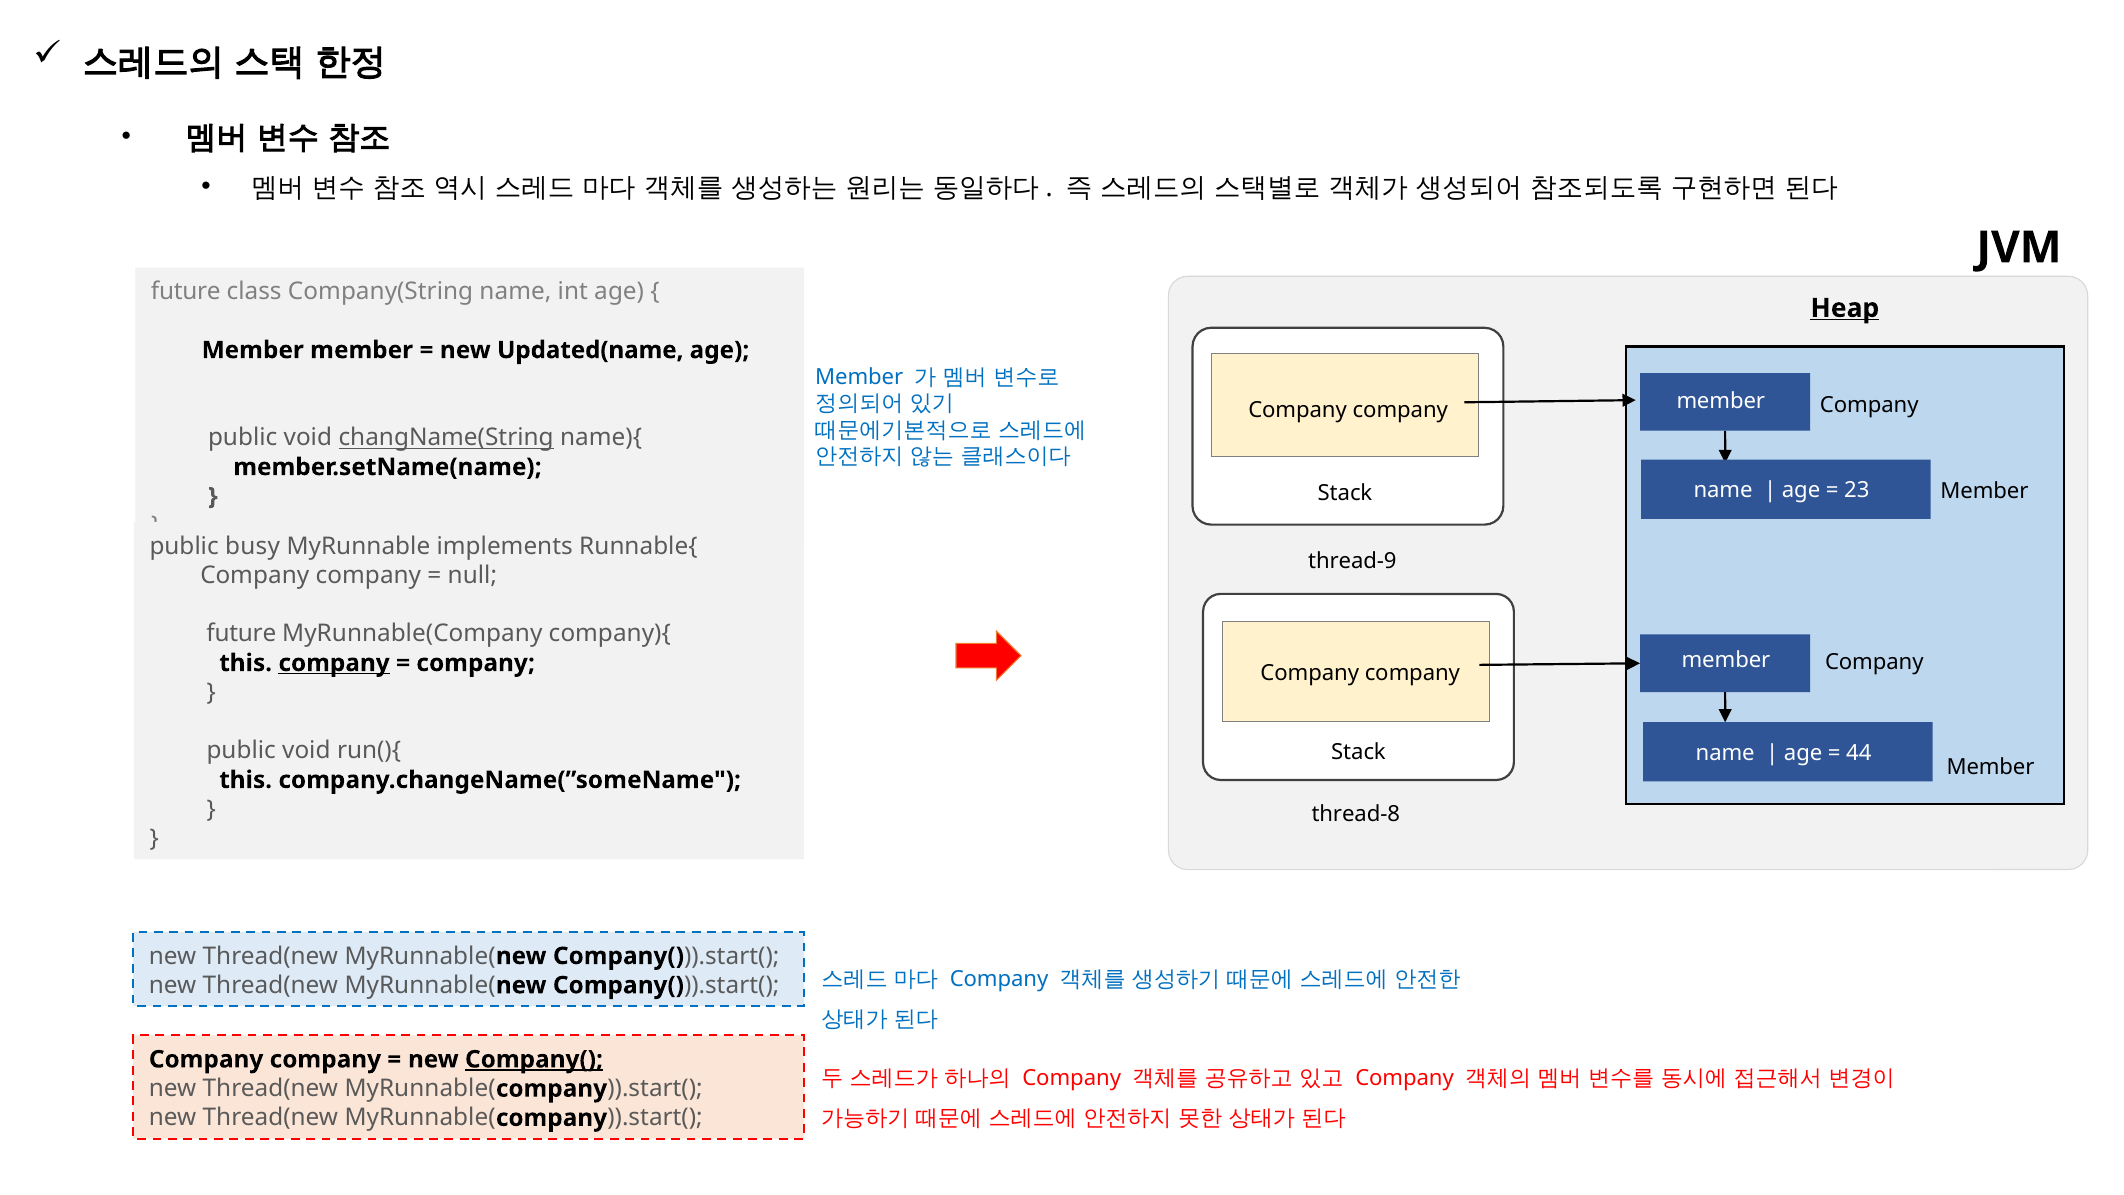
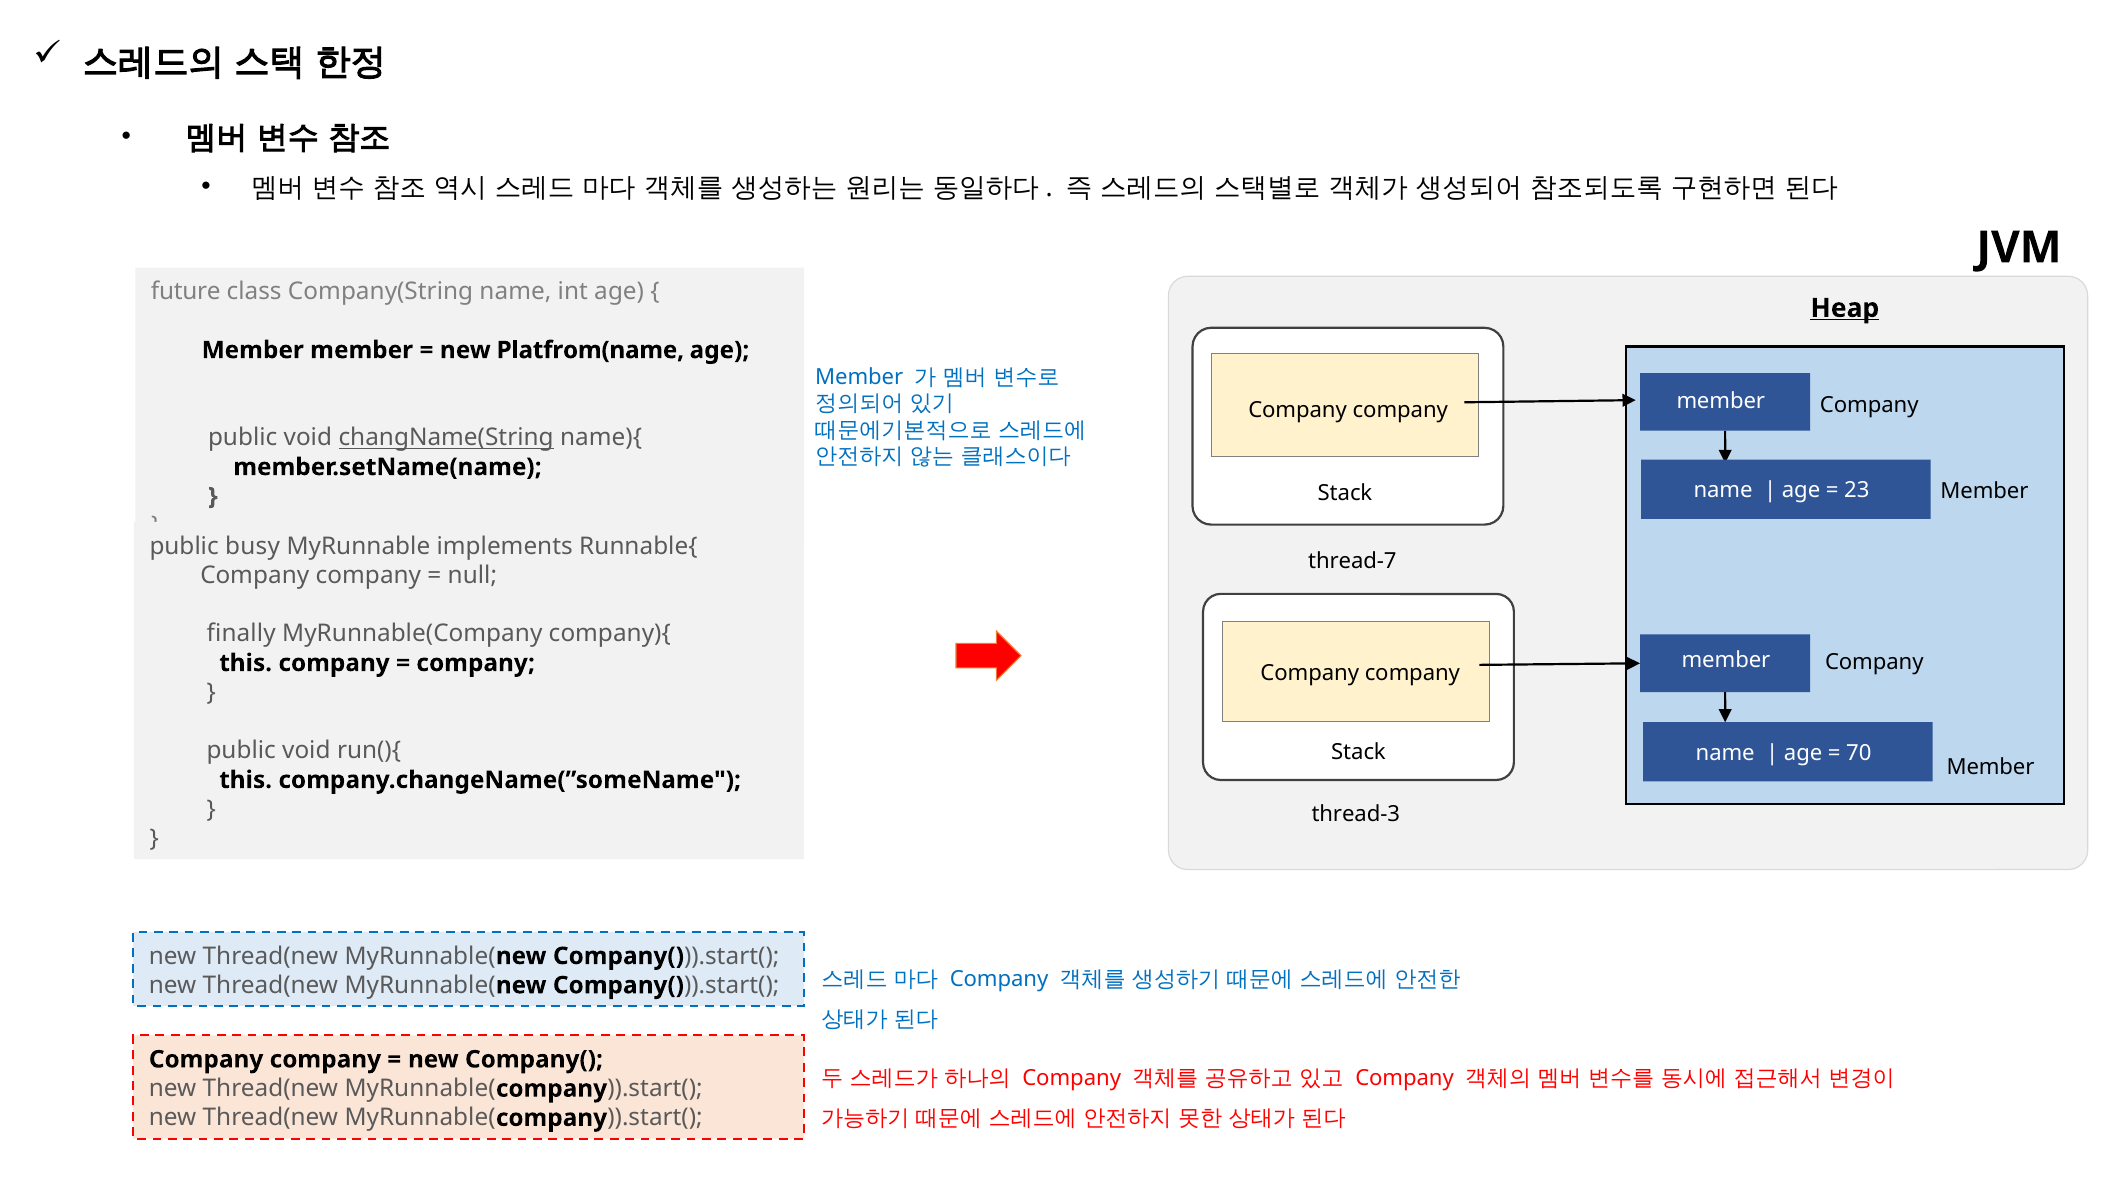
Updated(name: Updated(name -> Platfrom(name (590, 350)
thread-9: thread-9 -> thread-7 (1352, 561)
future: future -> finally (241, 634)
company underline: present -> none (334, 663)
44: 44 -> 70 (1859, 753)
thread-8: thread-8 -> thread-3 (1356, 814)
Company( underline: present -> none (534, 1059)
